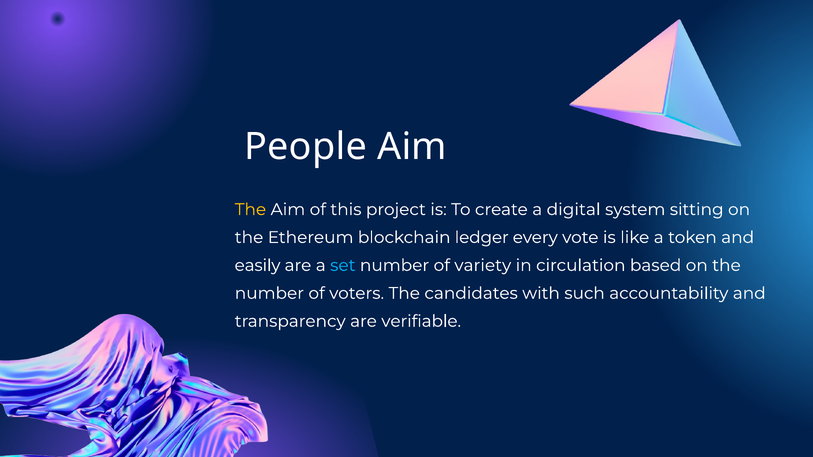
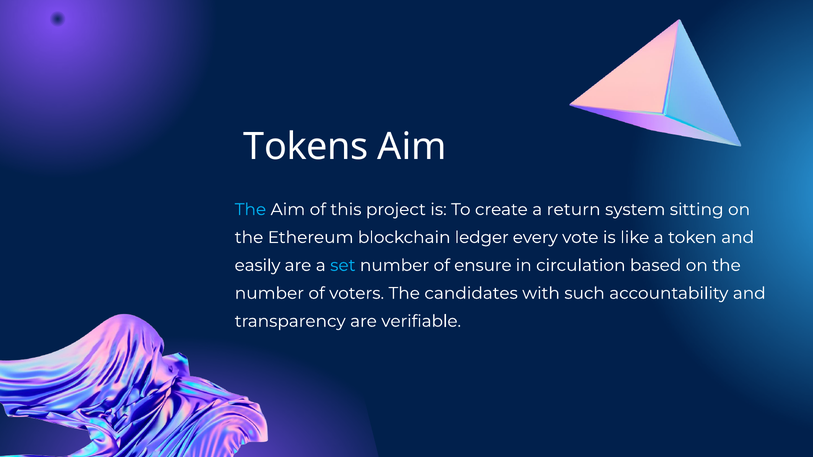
People: People -> Tokens (306, 147)
The colour: yellow -> light blue (250, 210)
digital: digital -> return (574, 210)
variety: variety -> ensure (483, 266)
